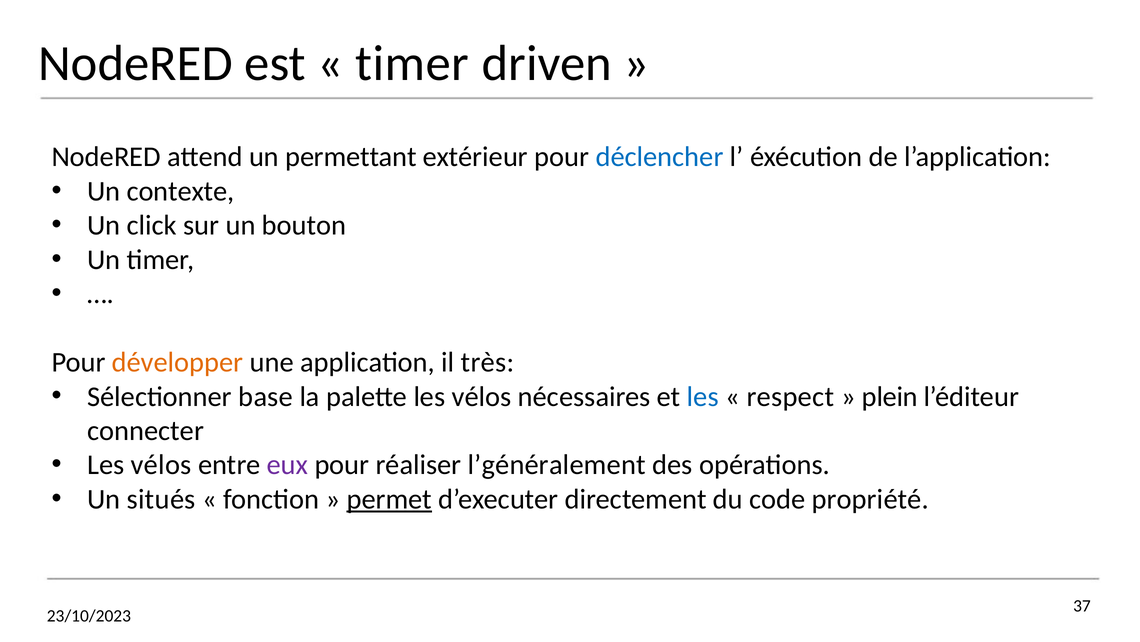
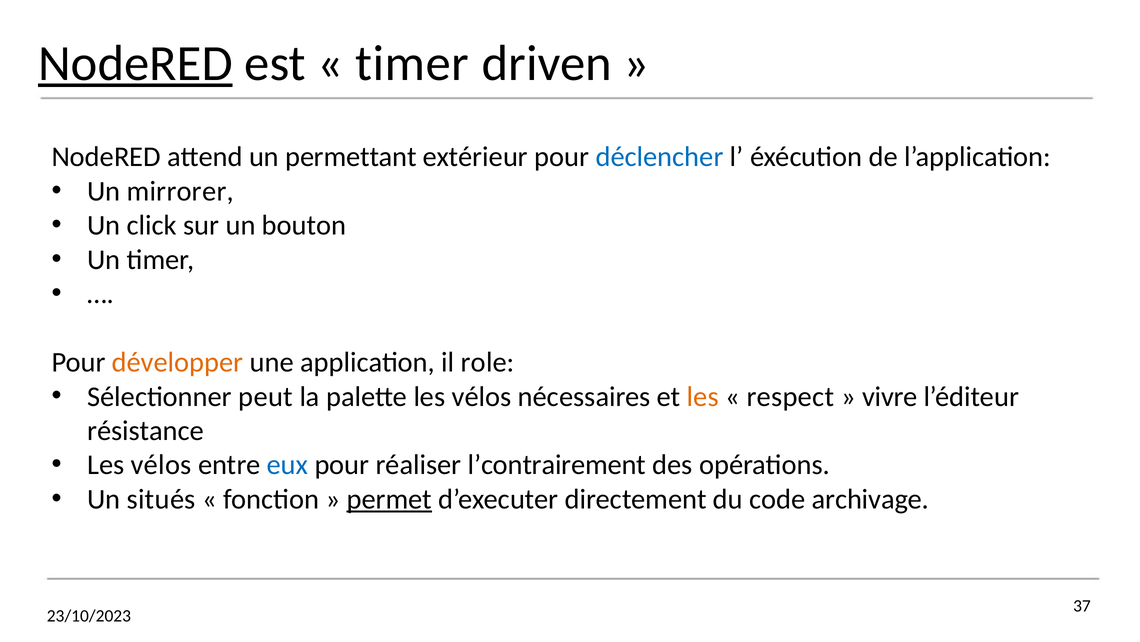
NodeRED underline: none -> present (135, 63)
contexte: contexte -> mirrorer (180, 191)
très: très -> role (488, 362)
base: base -> peut (266, 396)
les colour: blue -> orange (703, 396)
plein: plein -> vivre (890, 396)
connecter: connecter -> résistance (146, 430)
eux colour: purple -> blue (287, 465)
l’généralement: l’généralement -> l’contrairement (557, 465)
propriété: propriété -> archivage (870, 499)
